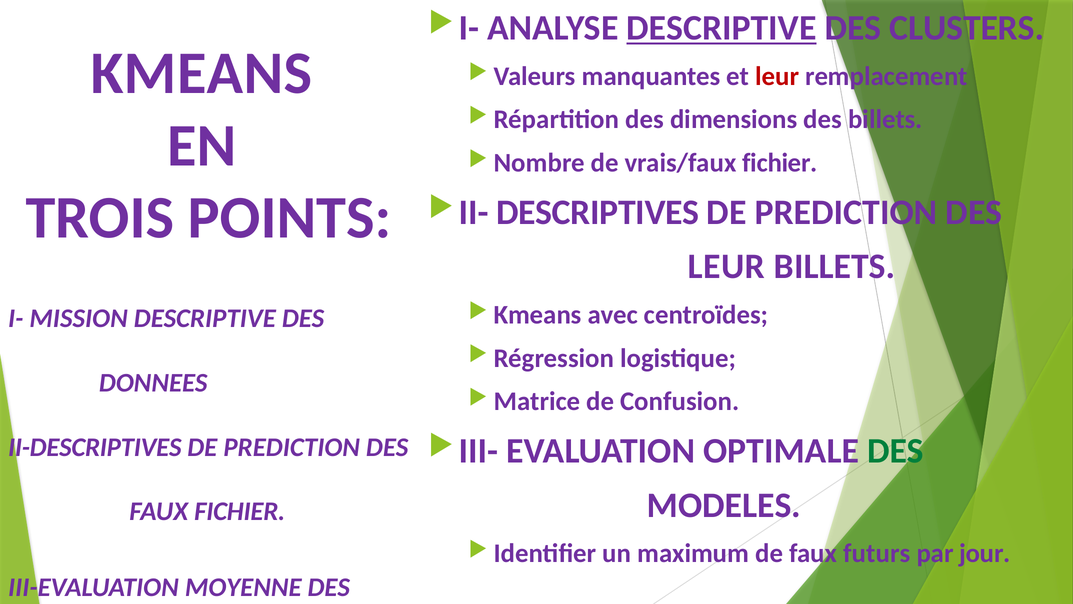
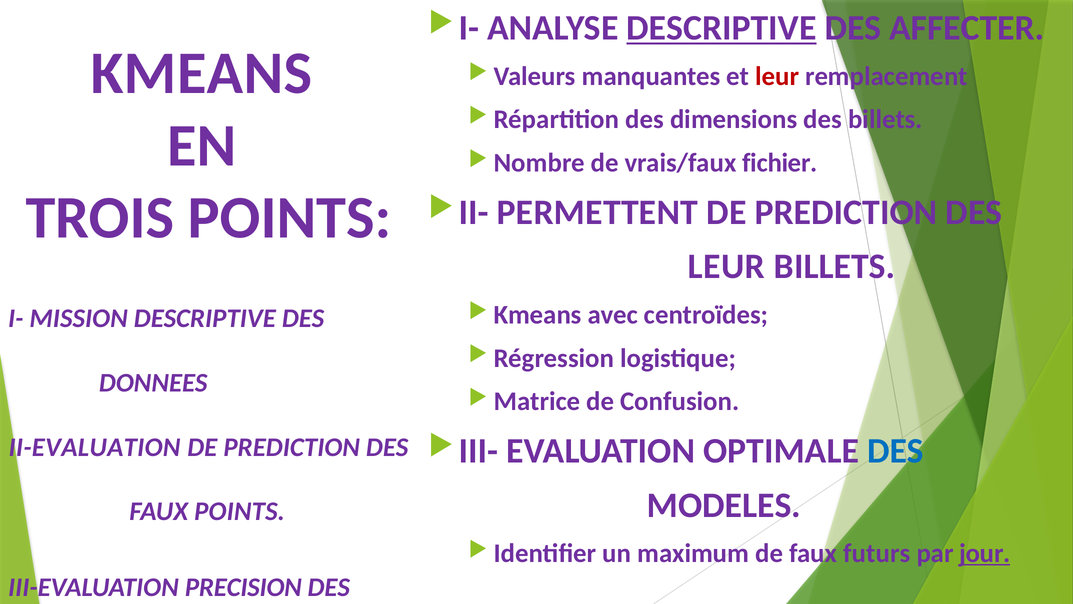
CLUSTERS: CLUSTERS -> AFFECTER (967, 28)
DESCRIPTIVES: DESCRIPTIVES -> PERMETTENT (597, 212)
DES colour: green -> blue (896, 451)
II-DESCRIPTIVES: II-DESCRIPTIVES -> II-EVALUATION (95, 447)
FAUX FICHIER: FICHIER -> POINTS (240, 511)
jour underline: none -> present (985, 553)
MOYENNE: MOYENNE -> PRECISION (243, 587)
